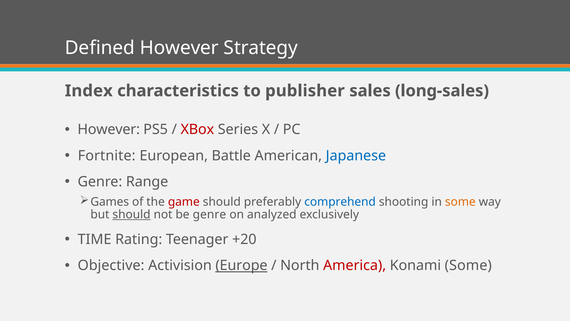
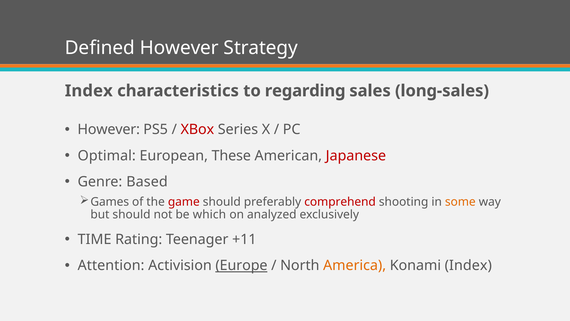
publisher: publisher -> regarding (305, 91)
Fortnite: Fortnite -> Optimal (107, 155)
Battle: Battle -> These (231, 155)
Japanese colour: blue -> red (356, 155)
Range: Range -> Based (147, 182)
comprehend colour: blue -> red (340, 202)
should underline: present -> none (132, 214)
be genre: genre -> which (209, 214)
+20: +20 -> +11 (244, 239)
Objective: Objective -> Attention (111, 265)
America colour: red -> orange (355, 265)
Konami Some: Some -> Index (468, 265)
